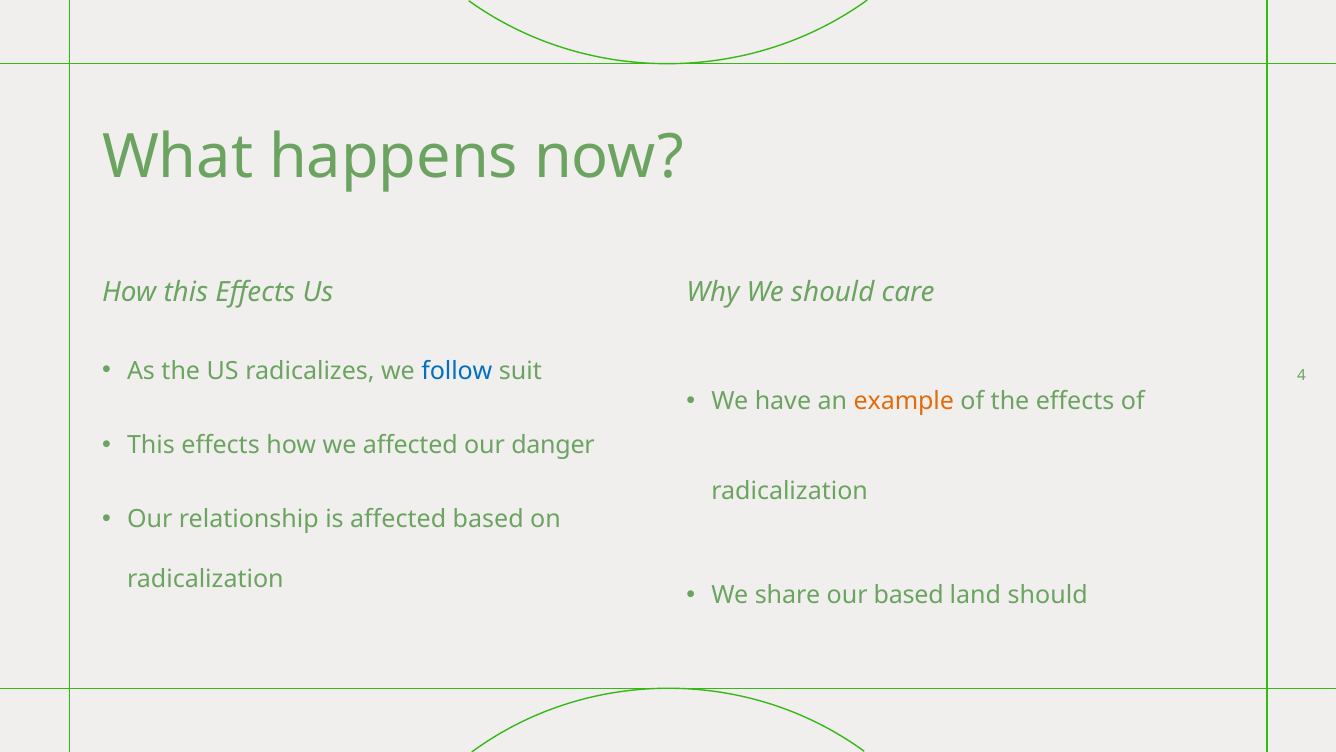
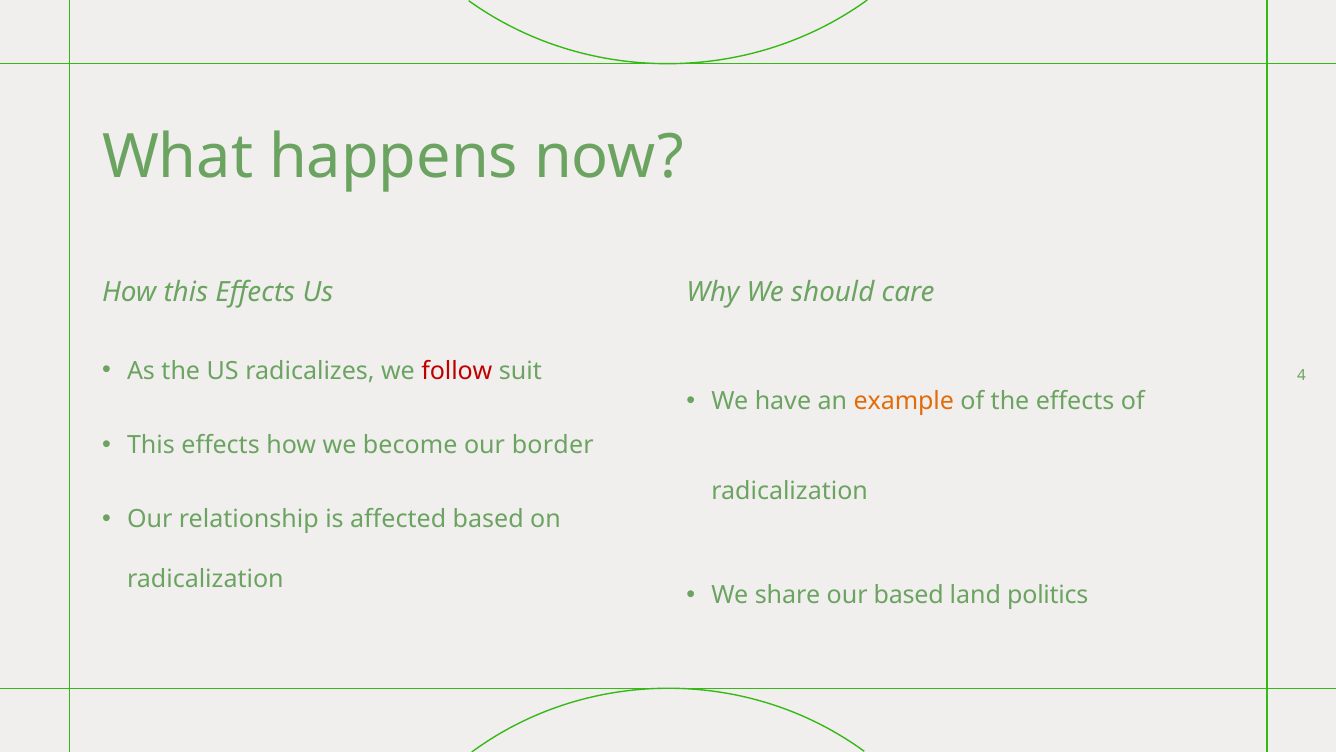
follow colour: blue -> red (457, 371)
we affected: affected -> become (410, 445)
danger: danger -> border (553, 445)
land should: should -> politics (1048, 595)
